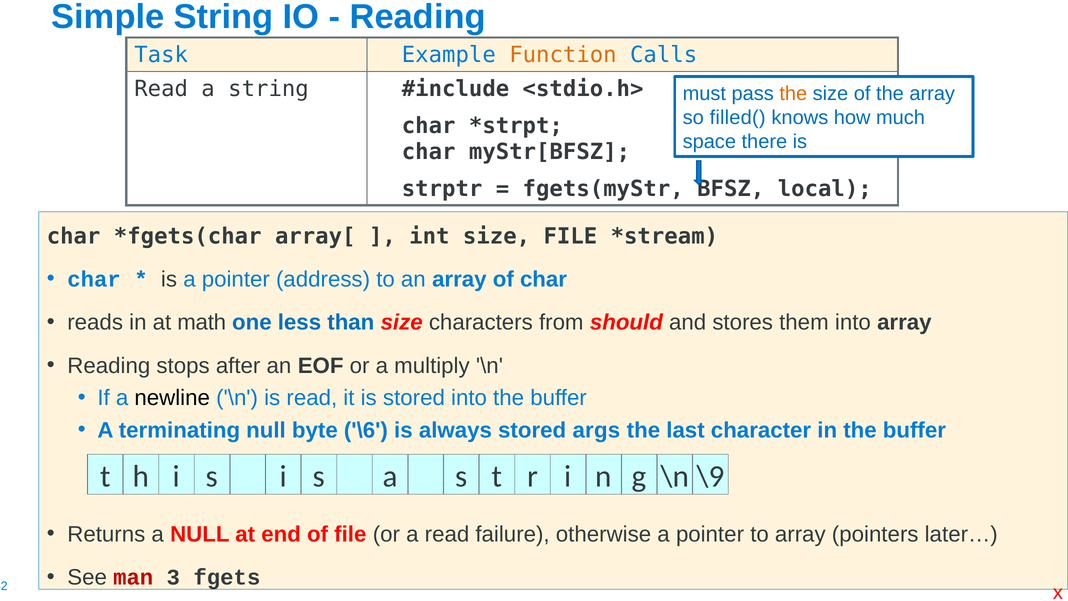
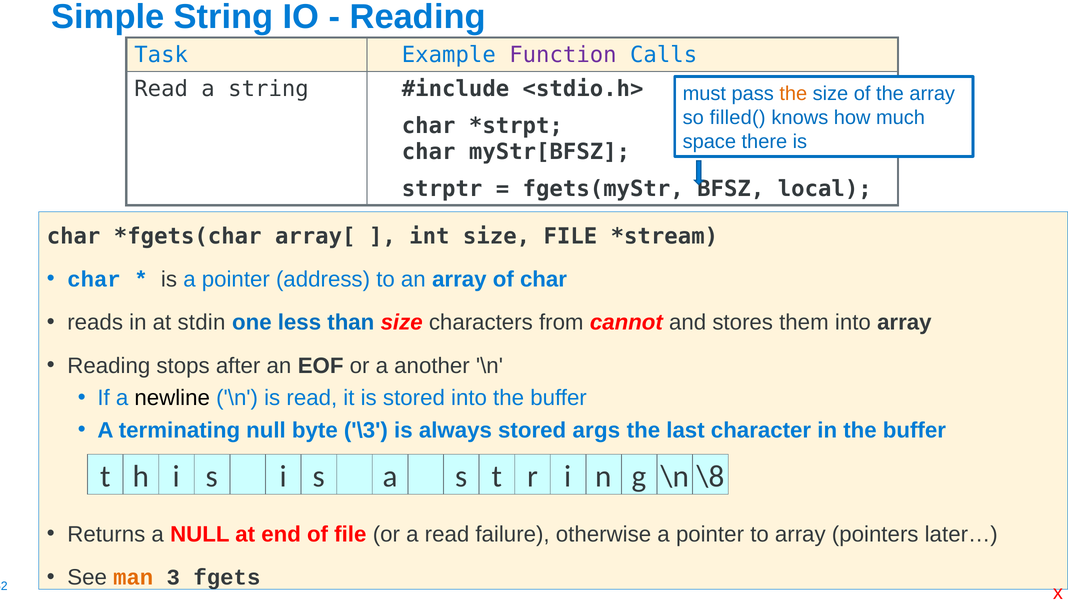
Function colour: orange -> purple (563, 55)
math: math -> stdin (201, 322)
should: should -> cannot (626, 322)
multiply: multiply -> another (432, 366)
\6: \6 -> \3 (366, 430)
\9: \9 -> \8 (710, 476)
man colour: red -> orange (133, 577)
